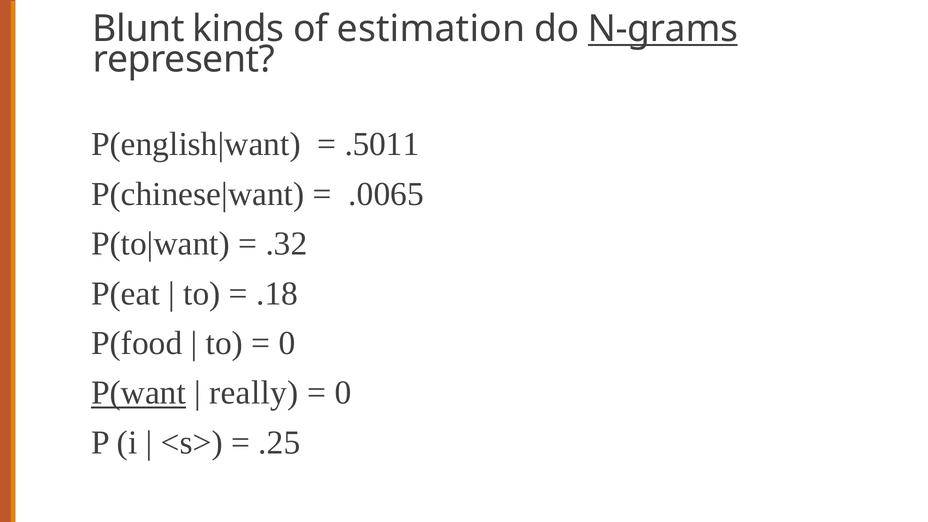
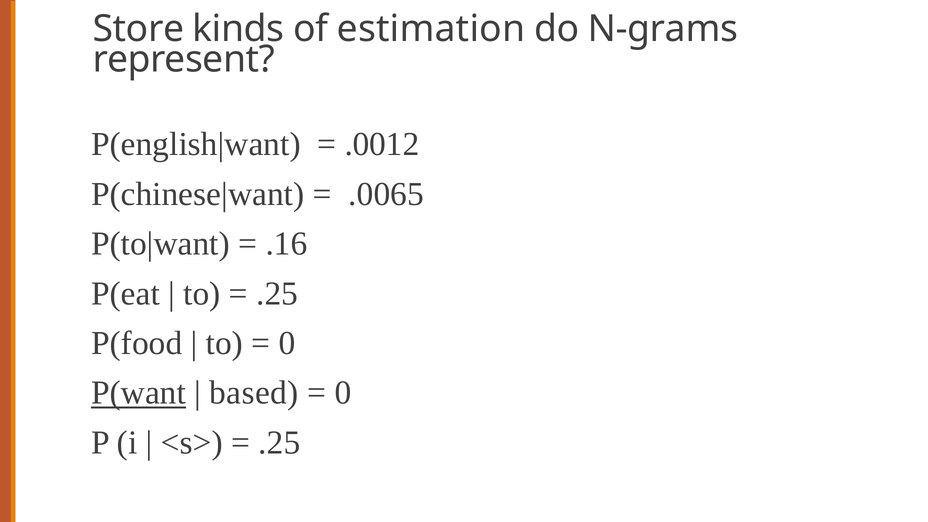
Blunt: Blunt -> Store (138, 29)
N-grams underline: present -> none (663, 29)
.5011: .5011 -> .0012 (382, 144)
.32: .32 -> .16 (287, 244)
.18: .18 -> .25 (277, 294)
really: really -> based (254, 393)
